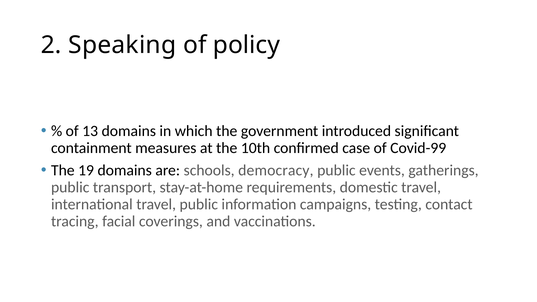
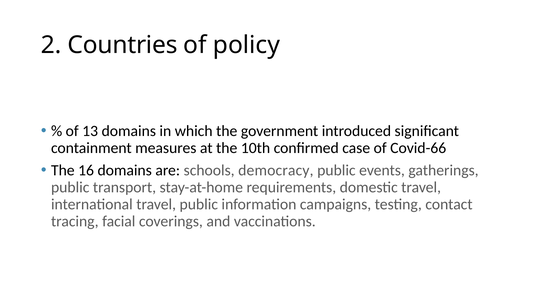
Speaking: Speaking -> Countries (123, 45)
Covid-99: Covid-99 -> Covid-66 (418, 148)
19: 19 -> 16 (86, 170)
